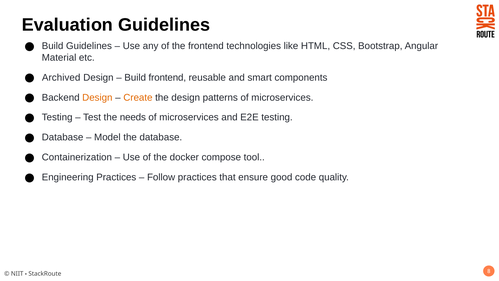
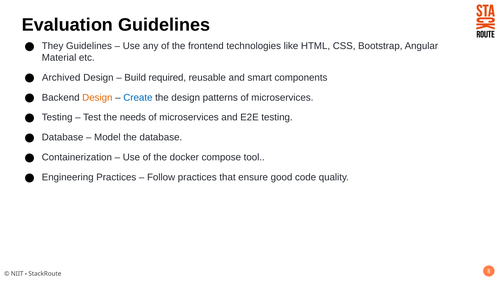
Build: Build -> They (53, 46)
Build frontend: frontend -> required (167, 77)
Create colour: orange -> blue (138, 97)
